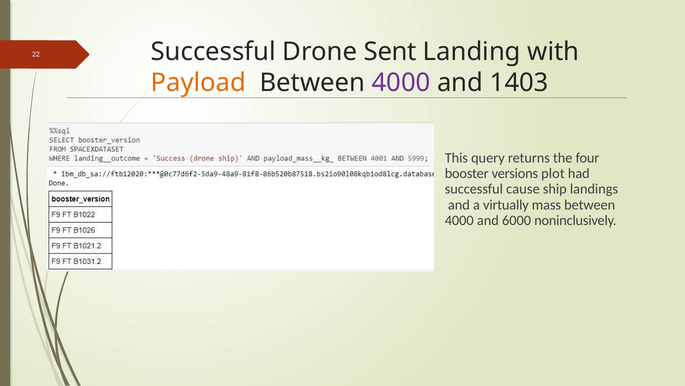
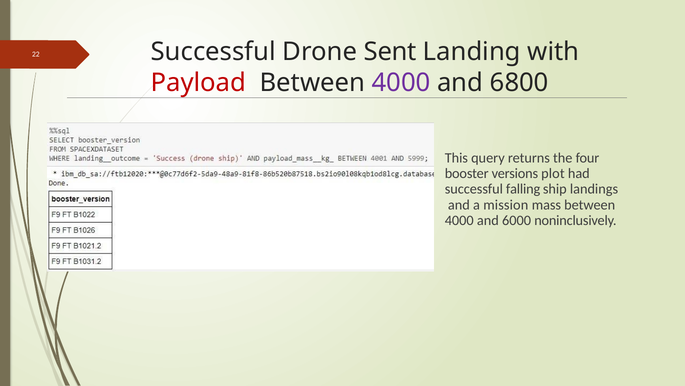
Payload colour: orange -> red (198, 83)
1403: 1403 -> 6800 (519, 83)
cause: cause -> falling (523, 189)
virtually: virtually -> mission (506, 204)
